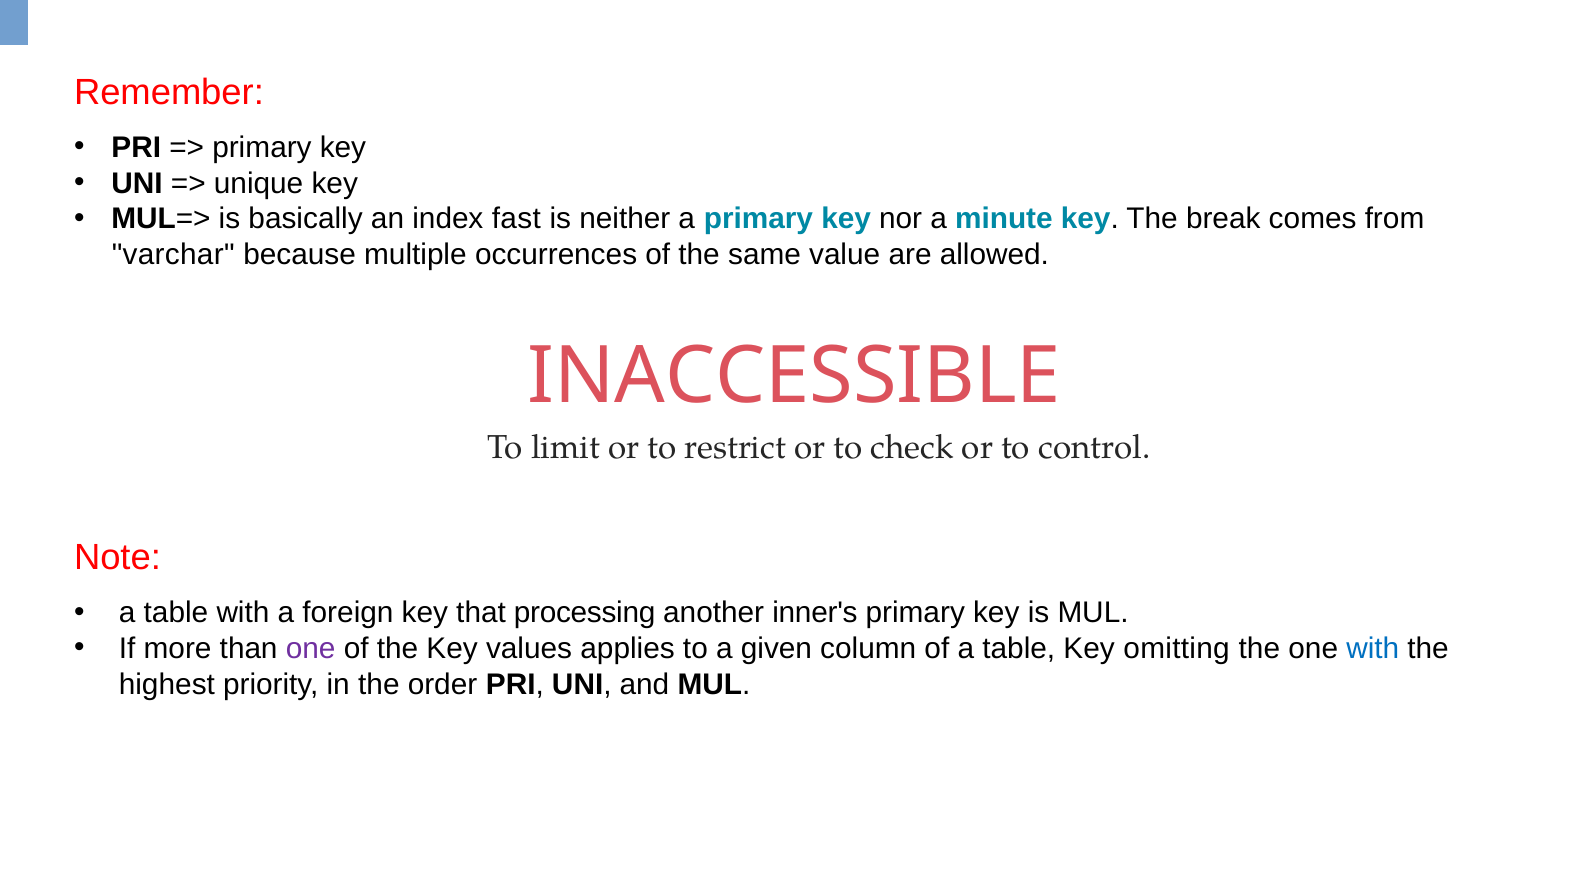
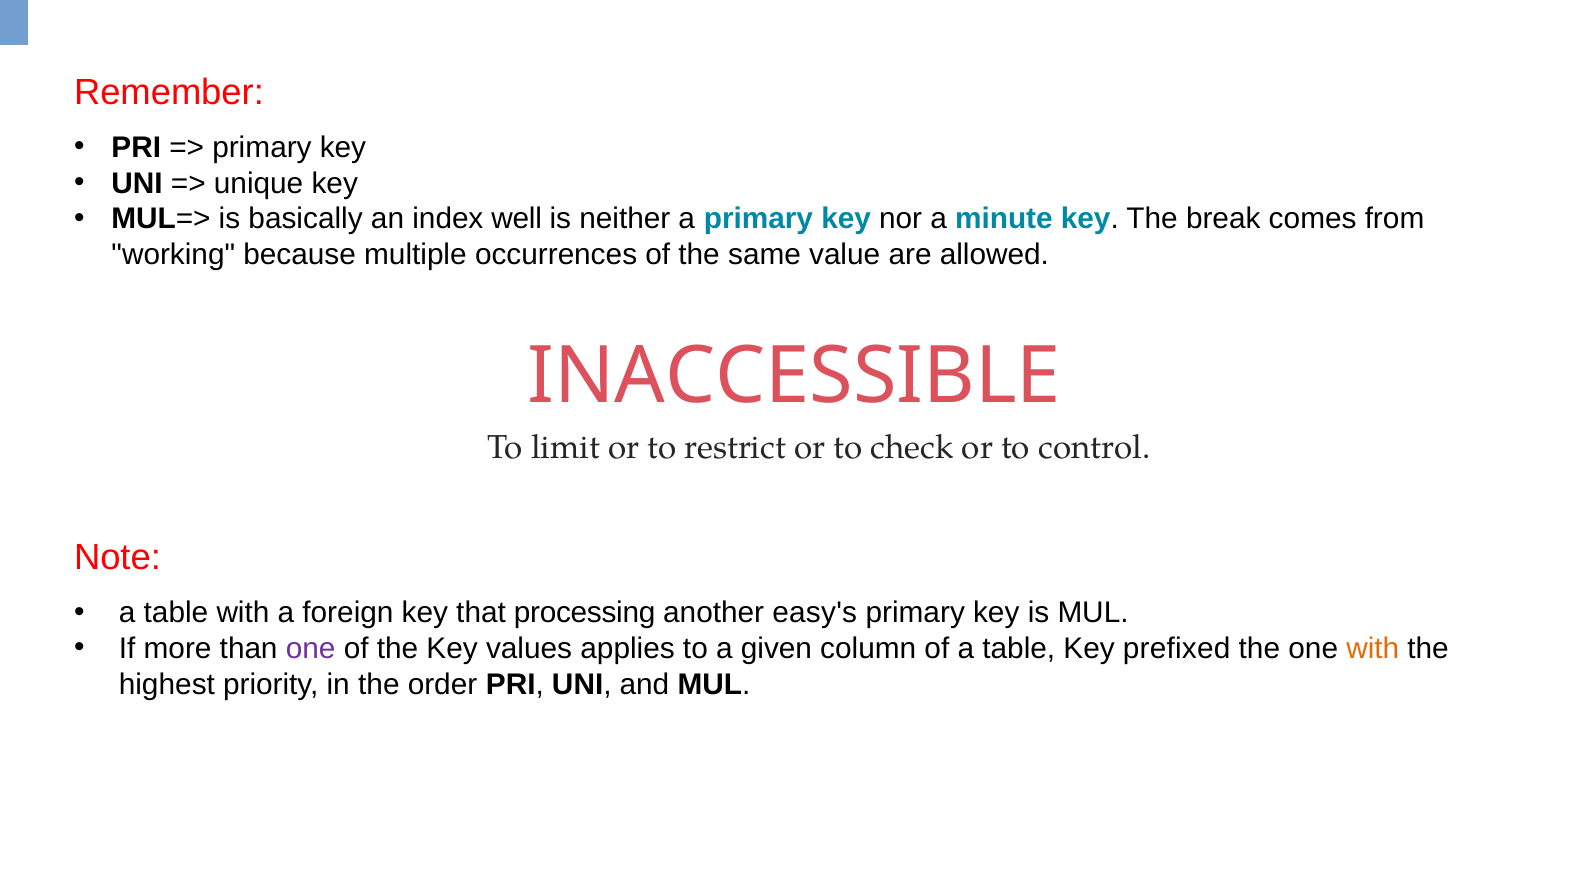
fast: fast -> well (517, 219)
varchar: varchar -> working (173, 255)
inner's: inner's -> easy's (815, 613)
omitting: omitting -> prefixed (1177, 649)
with colour: blue -> orange (1373, 649)
